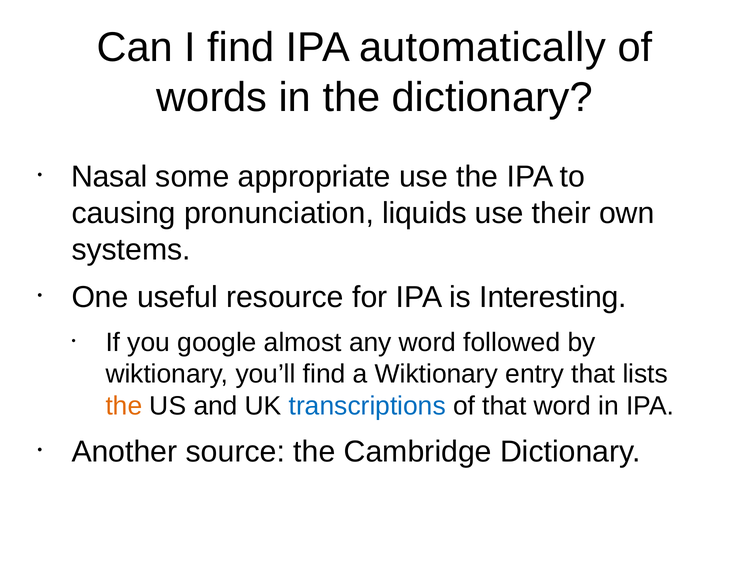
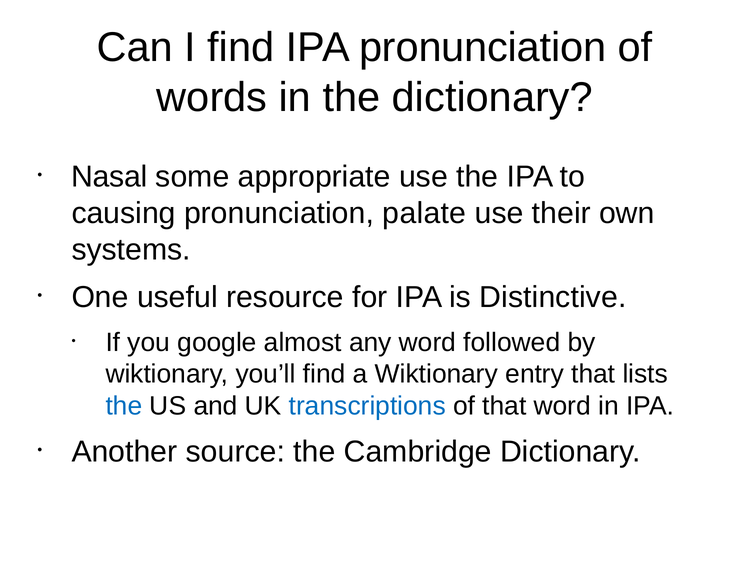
IPA automatically: automatically -> pronunciation (483, 47)
liquids: liquids -> palate (424, 213)
Interesting: Interesting -> Distinctive (553, 297)
the colour: orange -> blue (124, 406)
